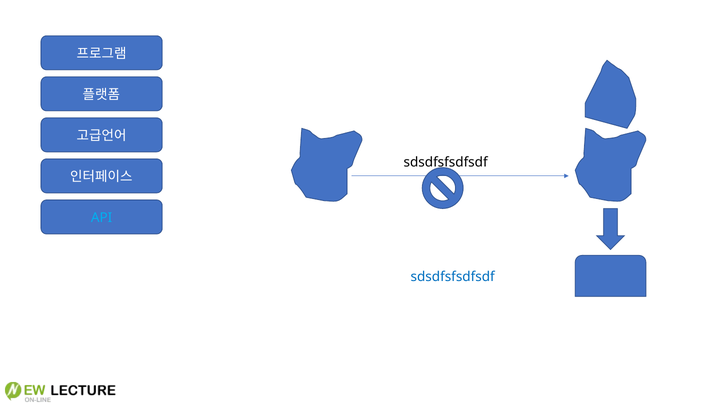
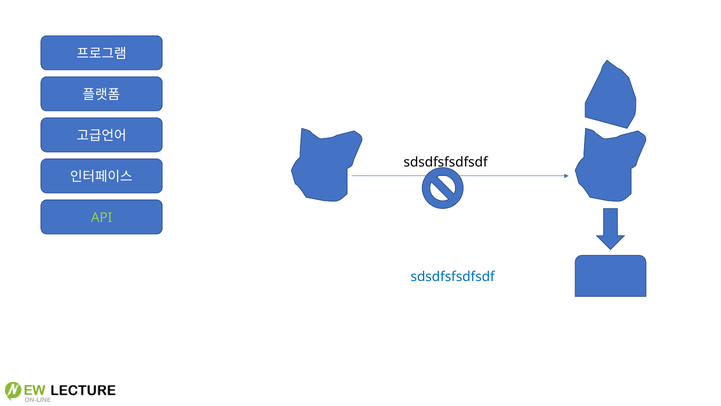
API colour: light blue -> light green (102, 218)
